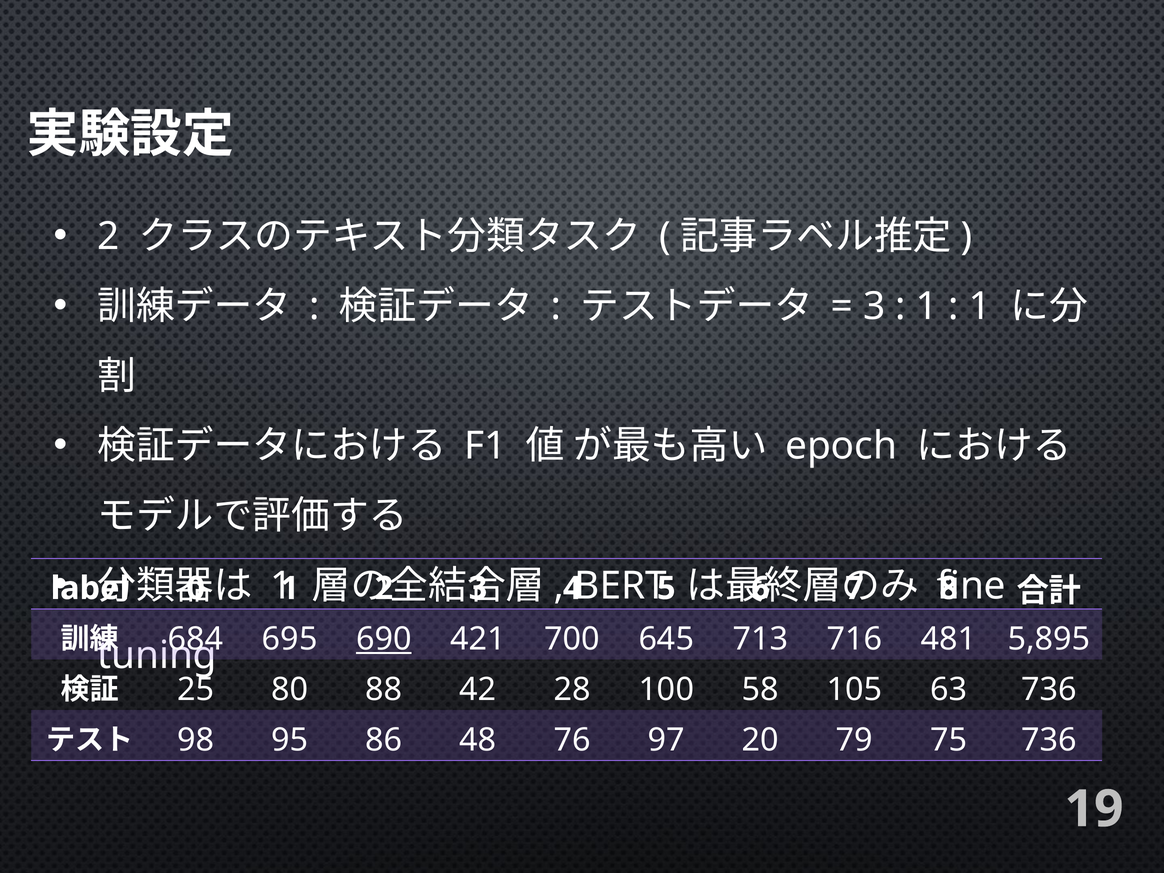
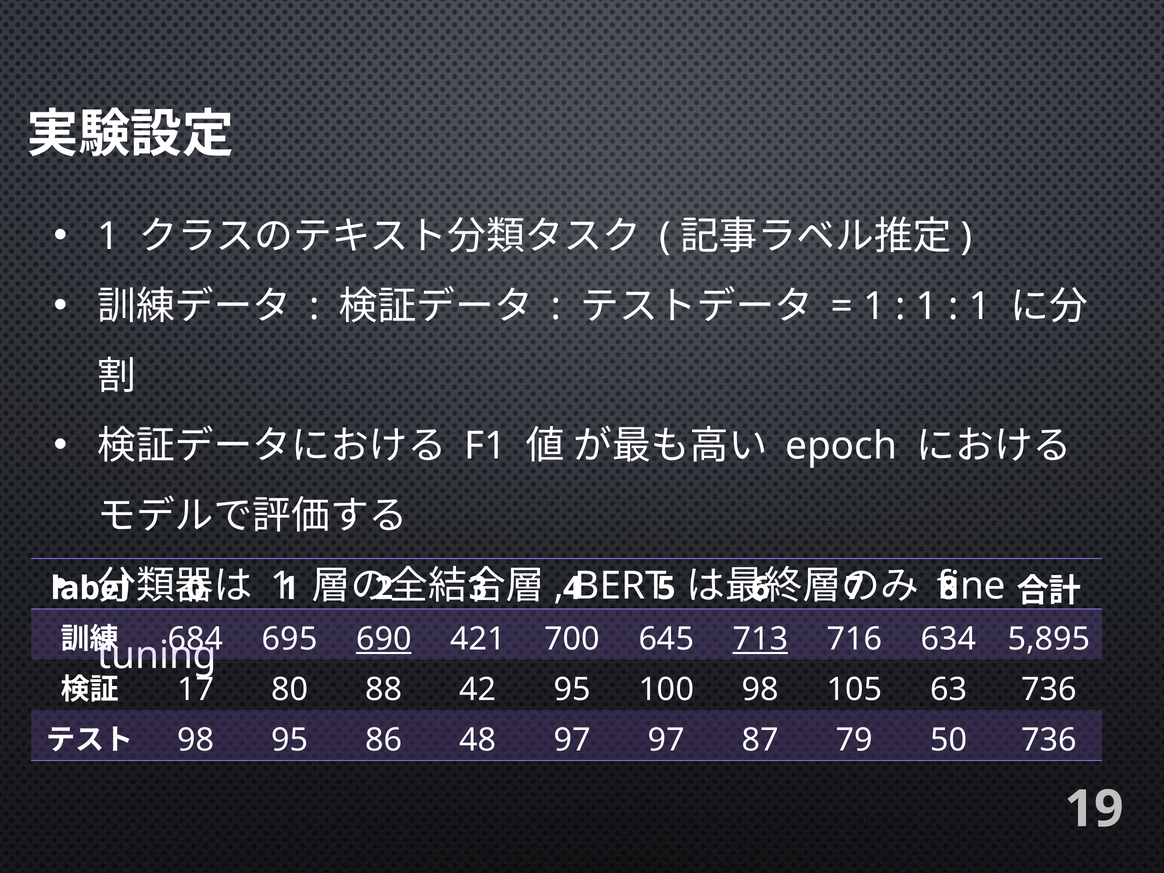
2: 2 -> 1 (108, 237)
3: 3 -> 1 (874, 306)
713 underline: none -> present (760, 639)
481: 481 -> 634 (949, 639)
25: 25 -> 17 (196, 689)
42 28: 28 -> 95 (572, 689)
100 58: 58 -> 98 (760, 689)
48 76: 76 -> 97 (572, 740)
20: 20 -> 87 (760, 740)
75: 75 -> 50 (949, 740)
